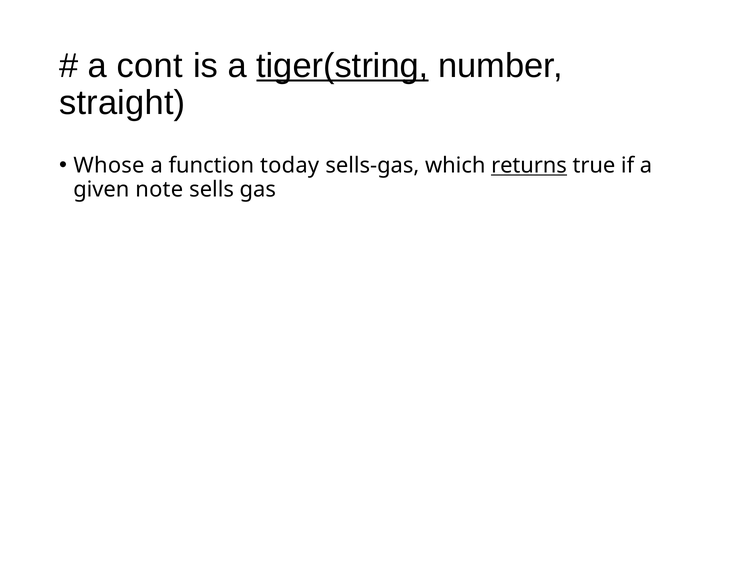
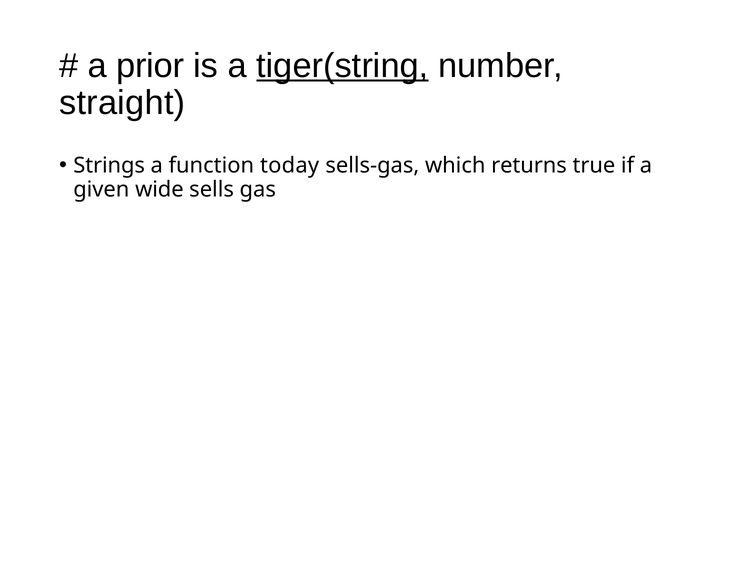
cont: cont -> prior (150, 66)
Whose: Whose -> Strings (109, 166)
returns underline: present -> none (529, 166)
note: note -> wide (159, 189)
